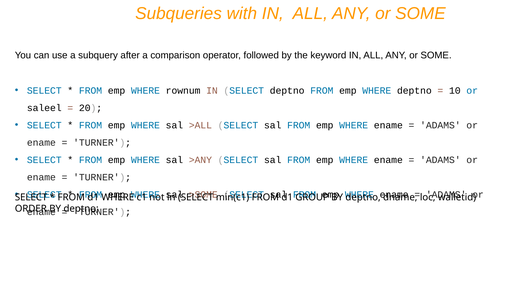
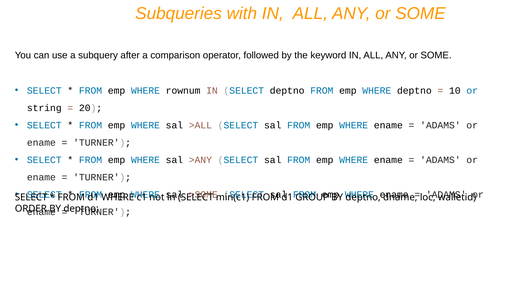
saleel: saleel -> string (44, 108)
